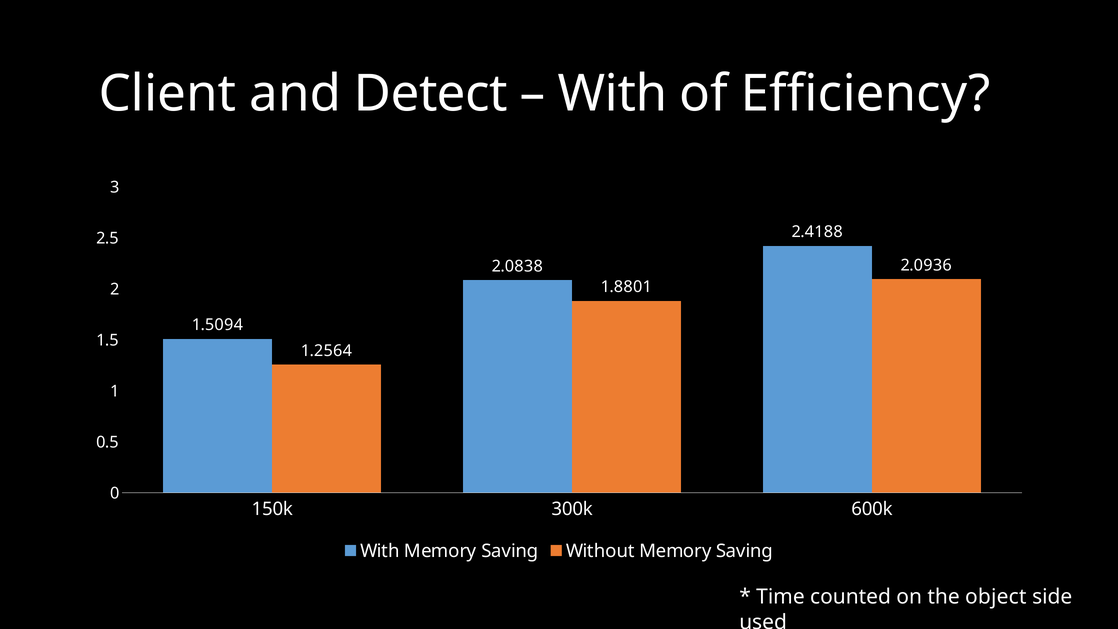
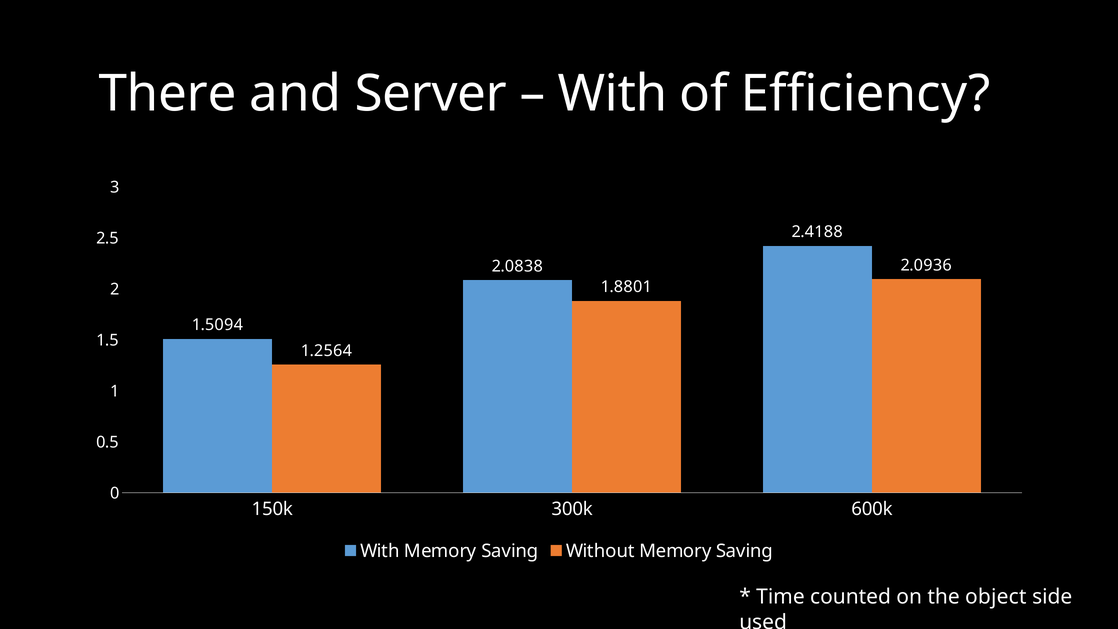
Client: Client -> There (167, 94)
Detect: Detect -> Server (431, 94)
